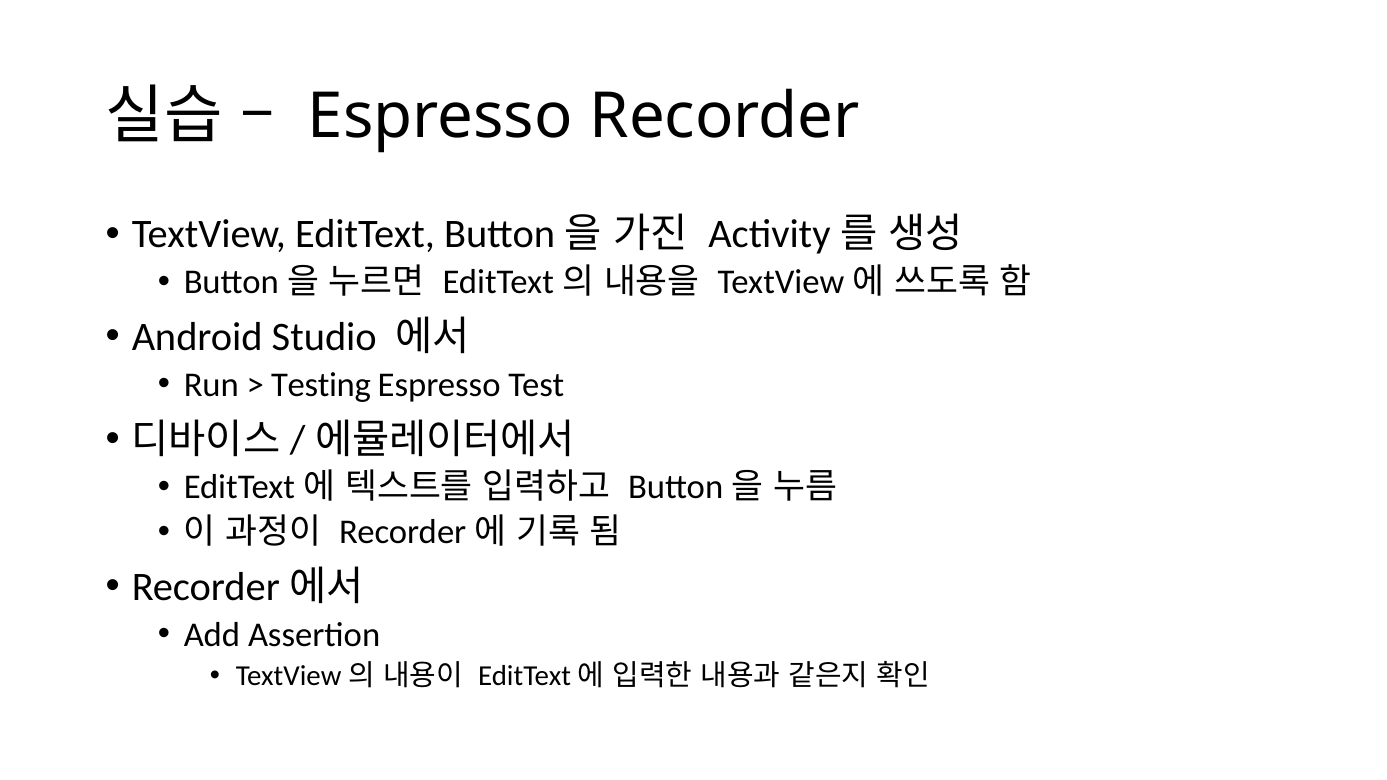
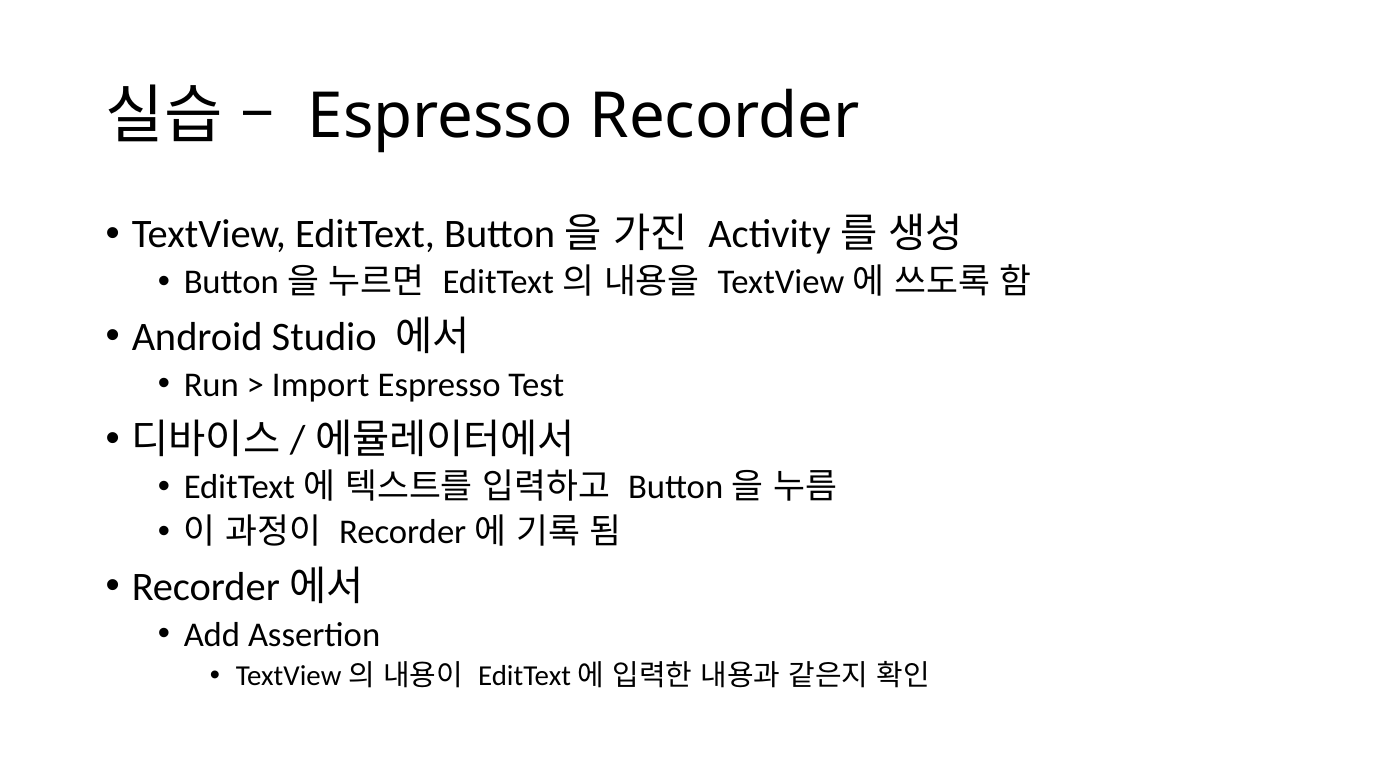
Testing: Testing -> Import (321, 385)
